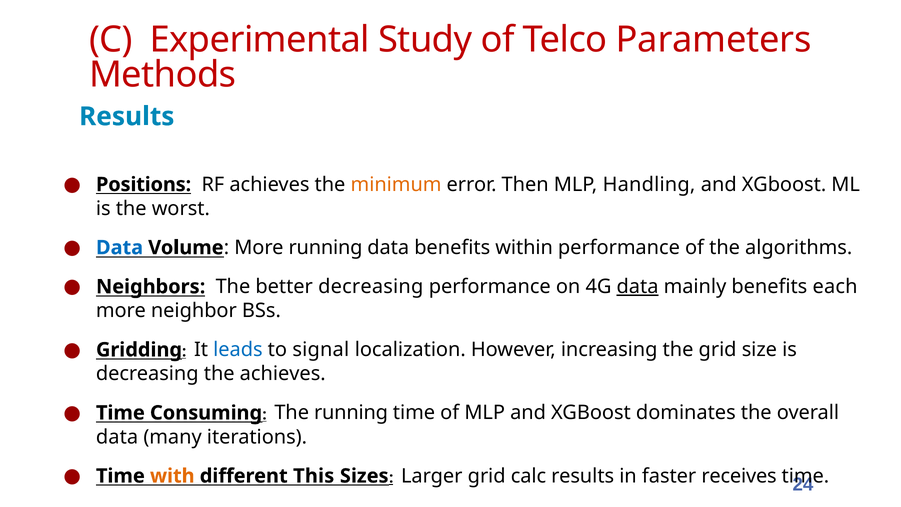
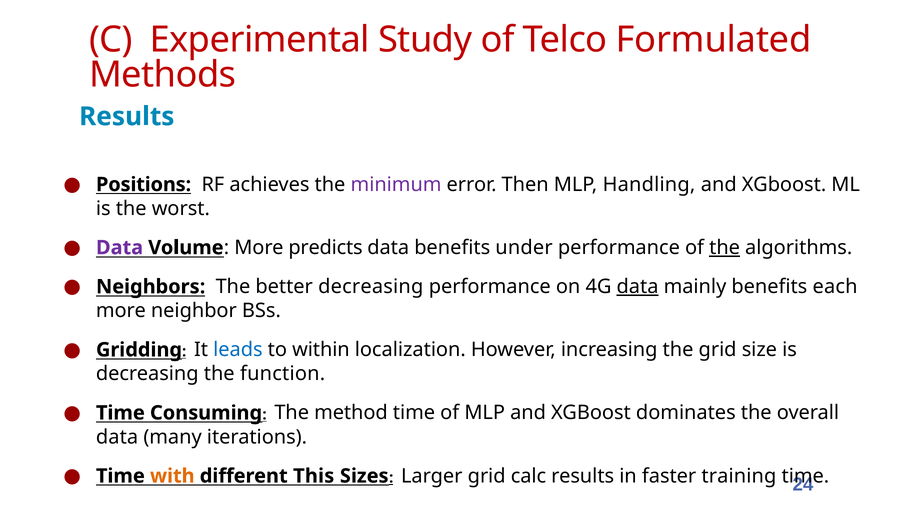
Parameters: Parameters -> Formulated (714, 40)
minimum colour: orange -> purple (396, 184)
Data colour: blue -> purple (120, 248)
More running: running -> predicts (326, 248)
within: within -> under (524, 248)
the underline: none -> present (725, 248)
signal: signal -> within (321, 350)
the achieves: achieves -> function (283, 374)
The running: running -> method (351, 413)
receives: receives -> training (739, 476)
